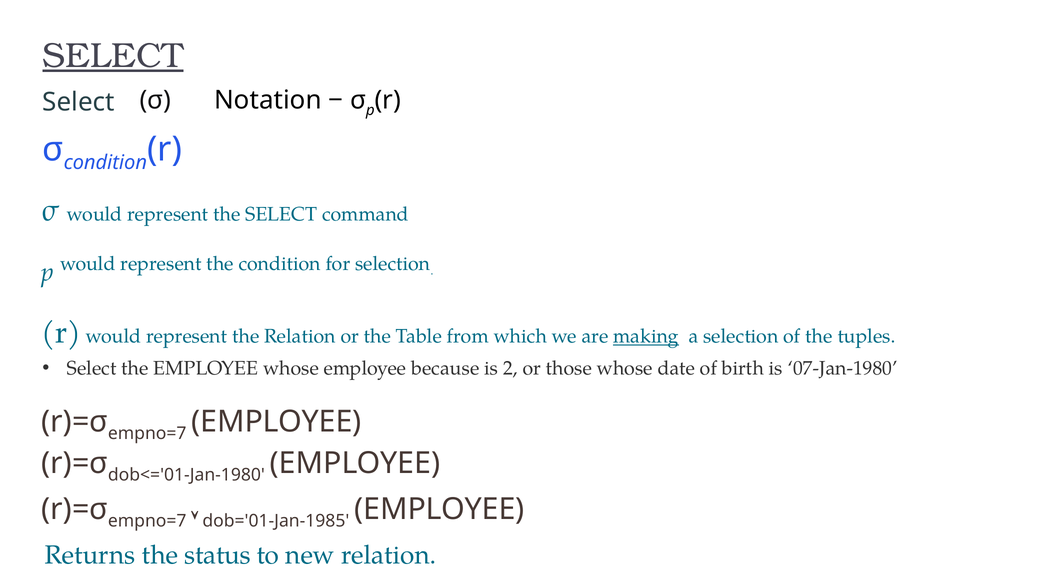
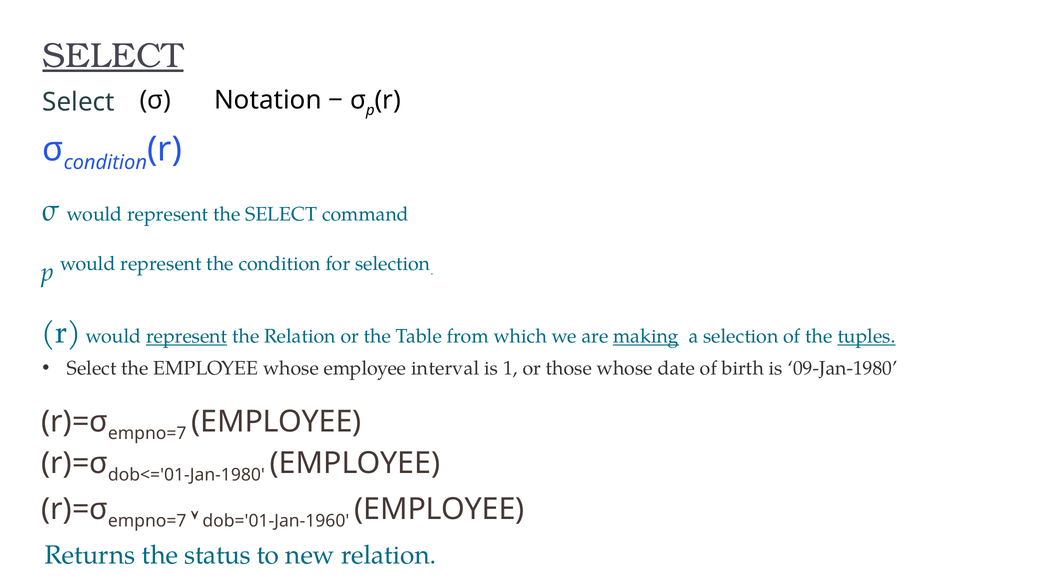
represent underline: none -> present (187, 336)
tuples underline: none -> present (867, 336)
because: because -> interval (445, 368)
2: 2 -> 1 (510, 368)
07-Jan-1980: 07-Jan-1980 -> 09-Jan-1980 (843, 368)
dob='01-Jan-1985: dob='01-Jan-1985 -> dob='01-Jan-1960 (276, 521)
